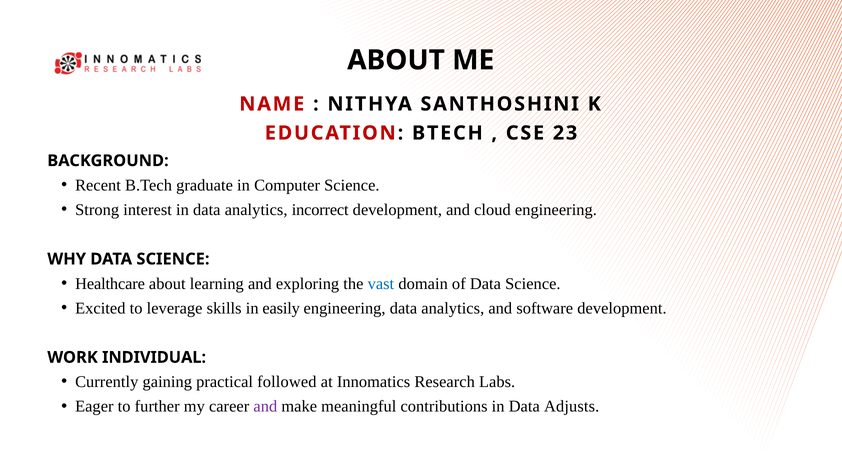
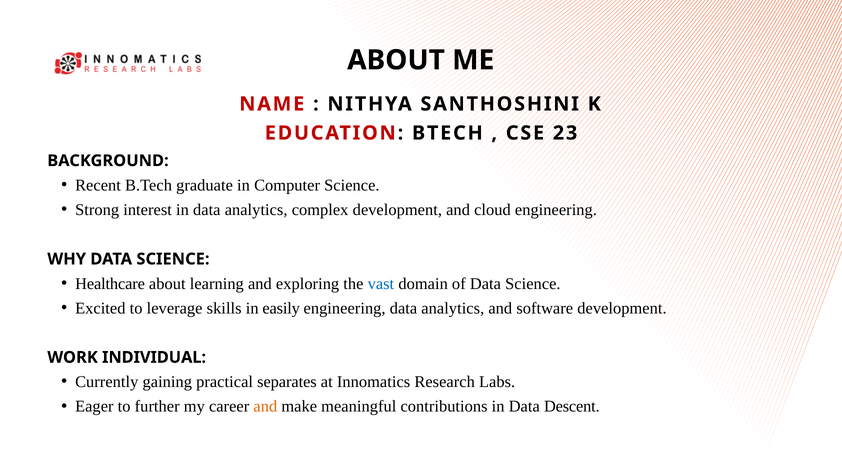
incorrect: incorrect -> complex (320, 210)
followed: followed -> separates (287, 382)
and colour: purple -> orange (265, 406)
Adjusts: Adjusts -> Descent (572, 406)
